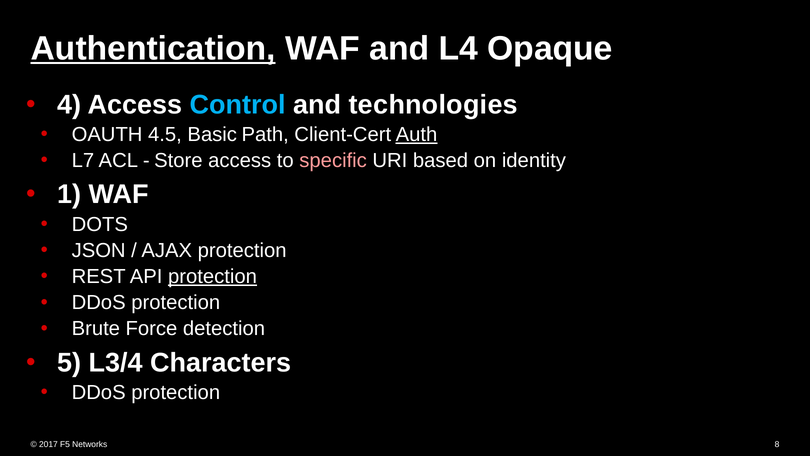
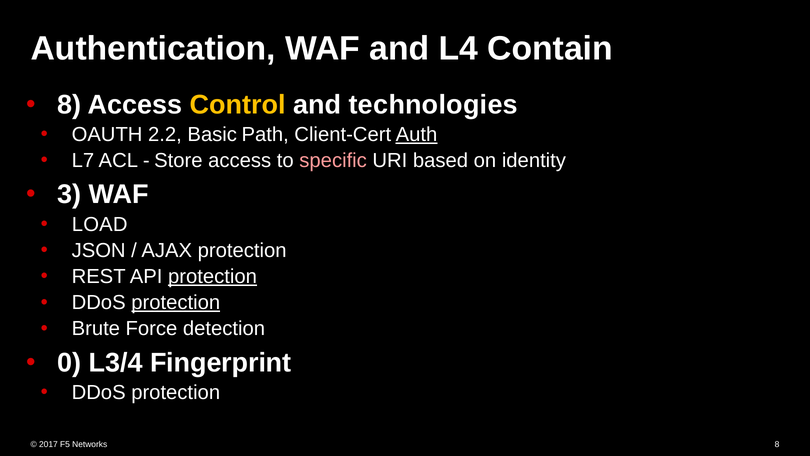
Authentication underline: present -> none (153, 49)
Opaque: Opaque -> Contain (550, 49)
4: 4 -> 8 (69, 105)
Control colour: light blue -> yellow (238, 105)
4.5: 4.5 -> 2.2 (165, 134)
1: 1 -> 3 (69, 194)
DOTS: DOTS -> LOAD (100, 224)
protection underline: none -> present (176, 302)
5: 5 -> 0 (69, 362)
Characters: Characters -> Fingerprint (221, 362)
